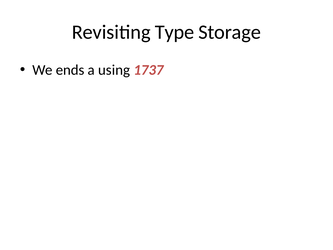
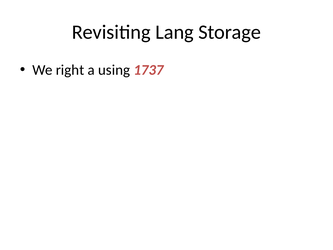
Type: Type -> Lang (174, 32)
ends: ends -> right (70, 70)
